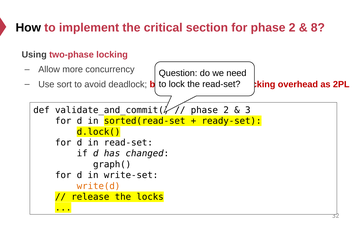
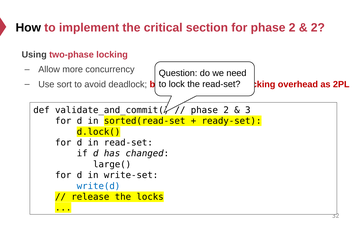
8: 8 -> 2 (318, 28)
graph(: graph( -> large( (112, 164)
write(d colour: orange -> blue (99, 186)
